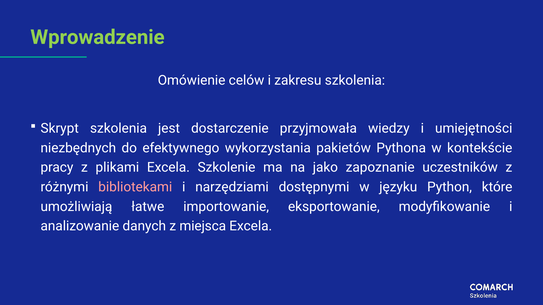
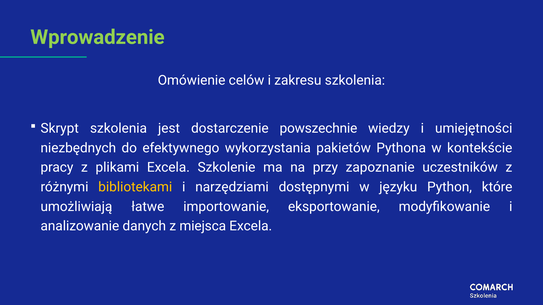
przyjmowała: przyjmowała -> powszechnie (318, 129)
jako: jako -> przy (325, 168)
bibliotekami colour: pink -> yellow (135, 187)
